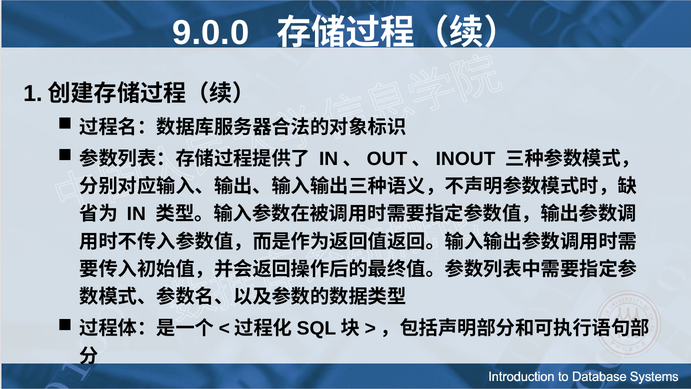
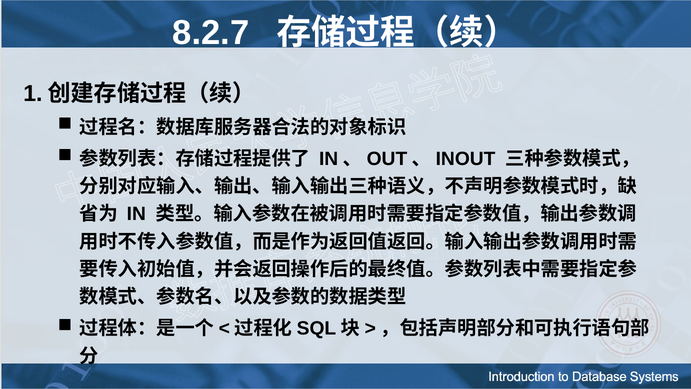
9.0.0: 9.0.0 -> 8.2.7 (211, 33)
